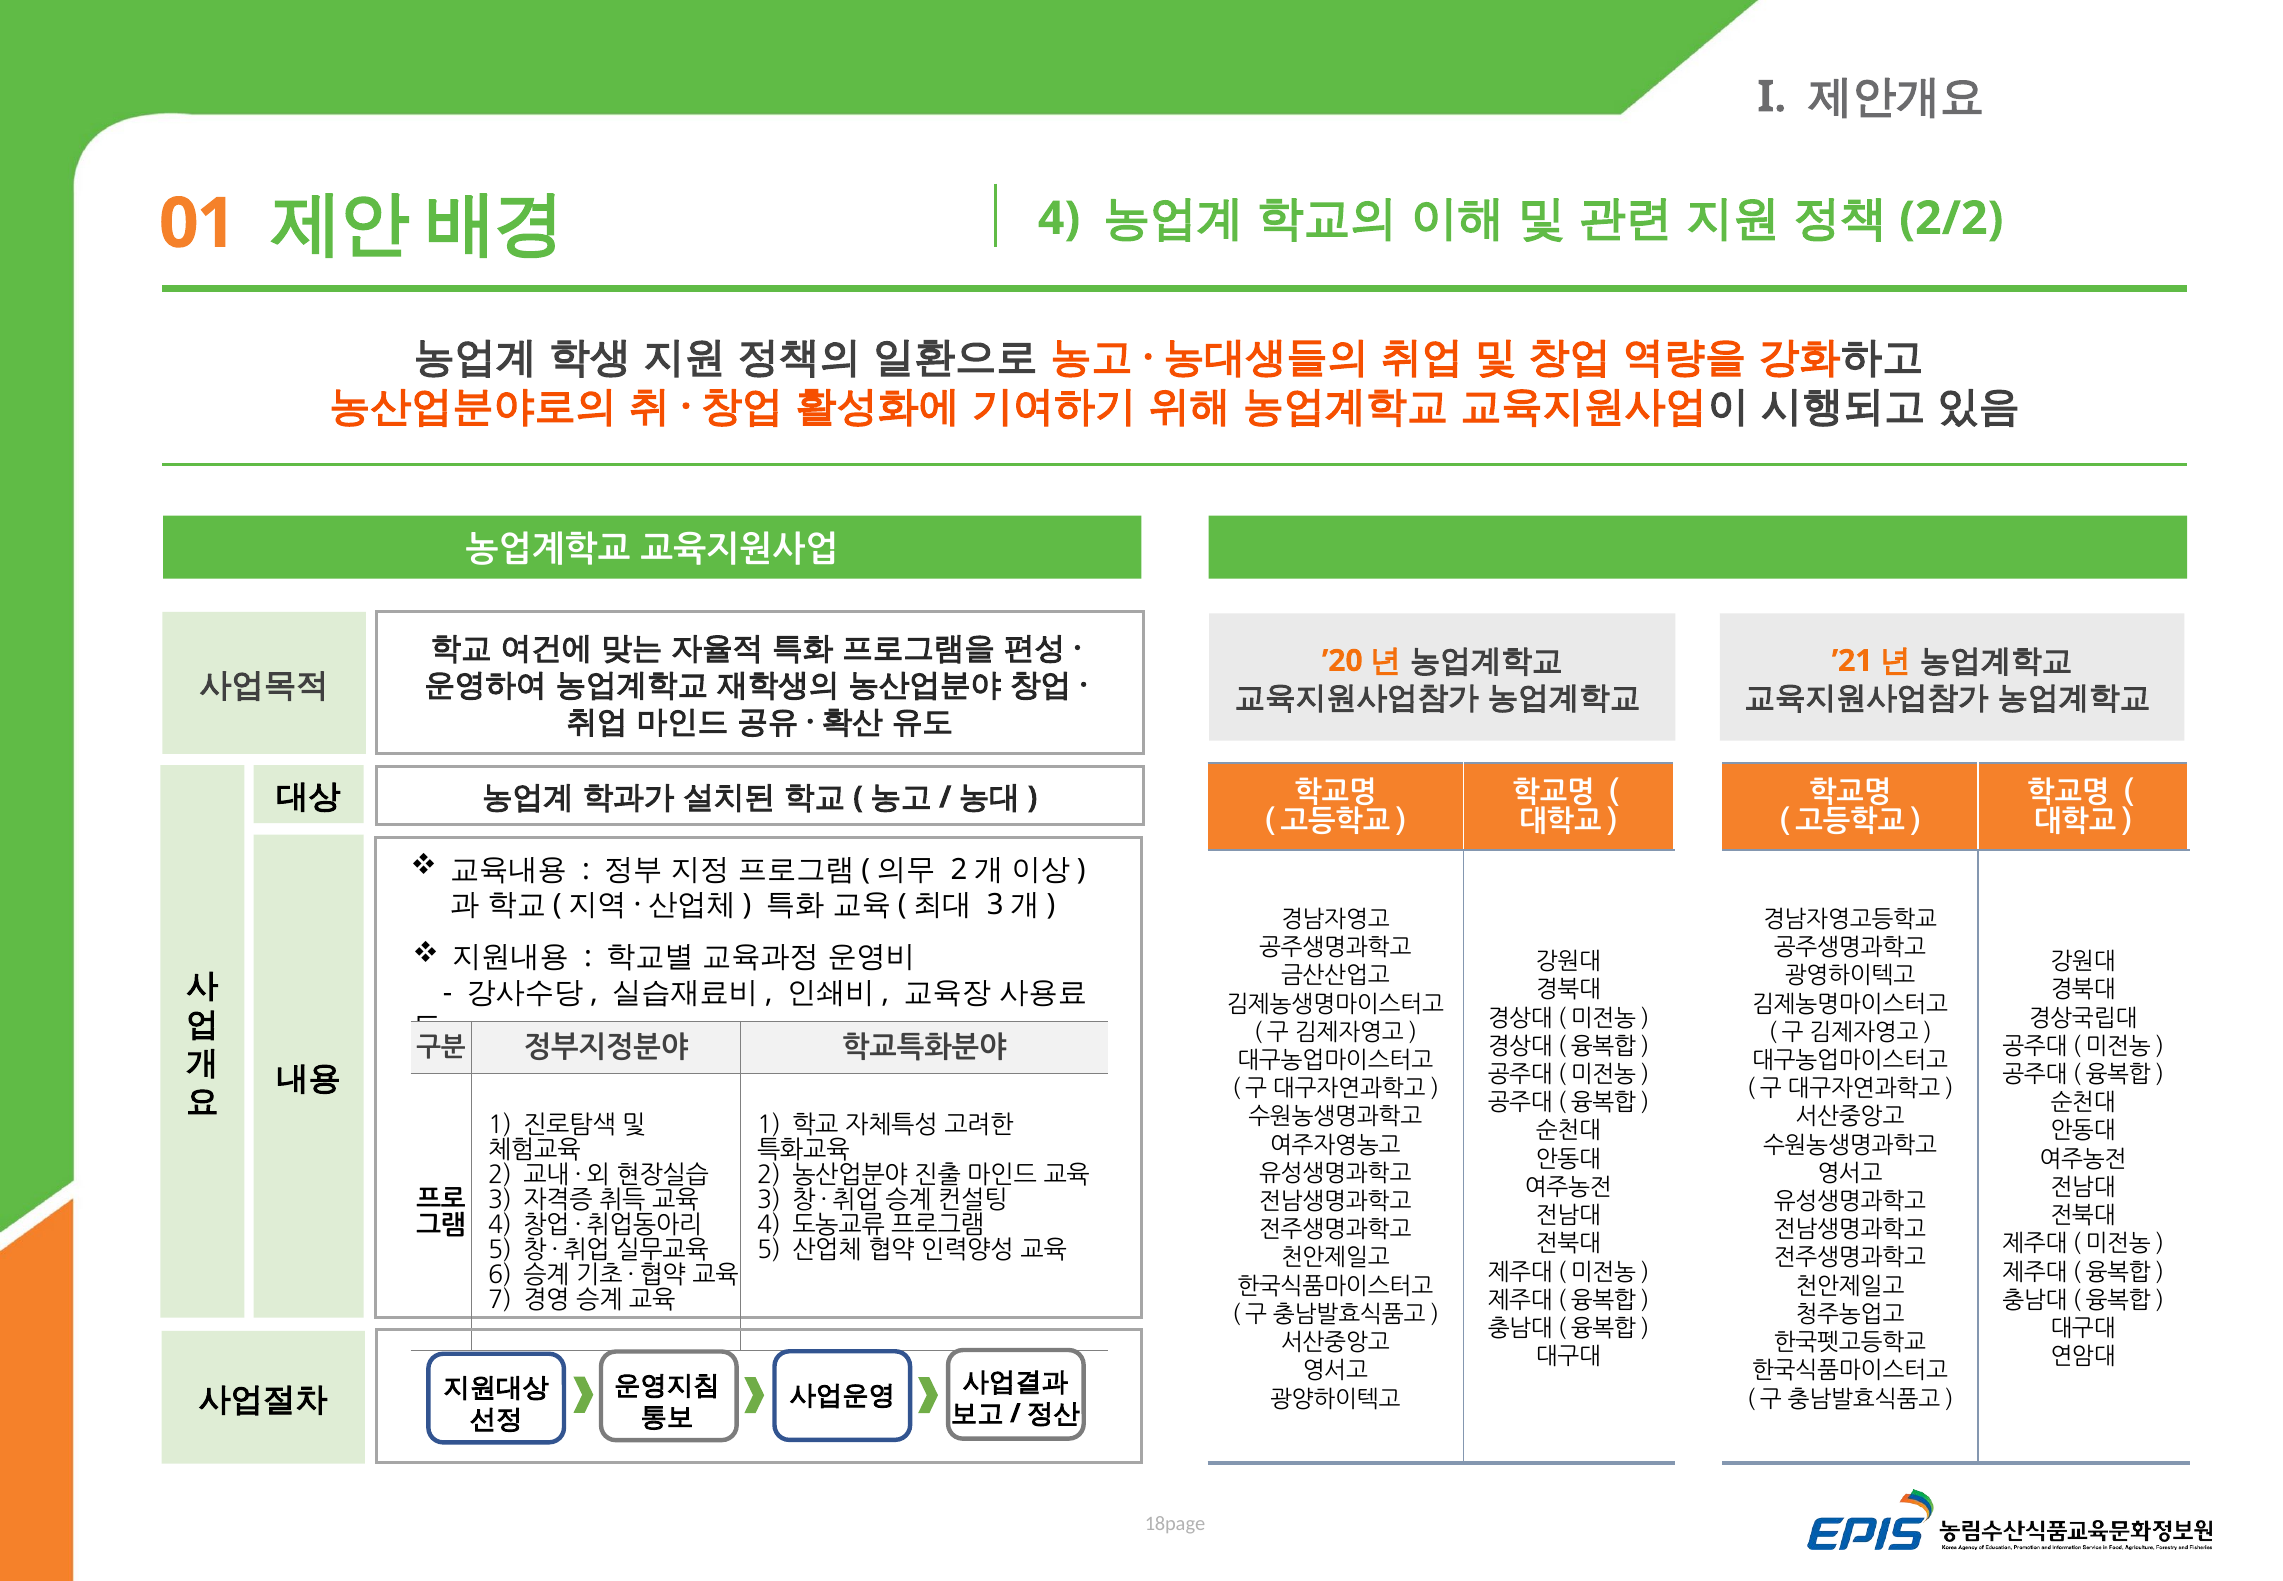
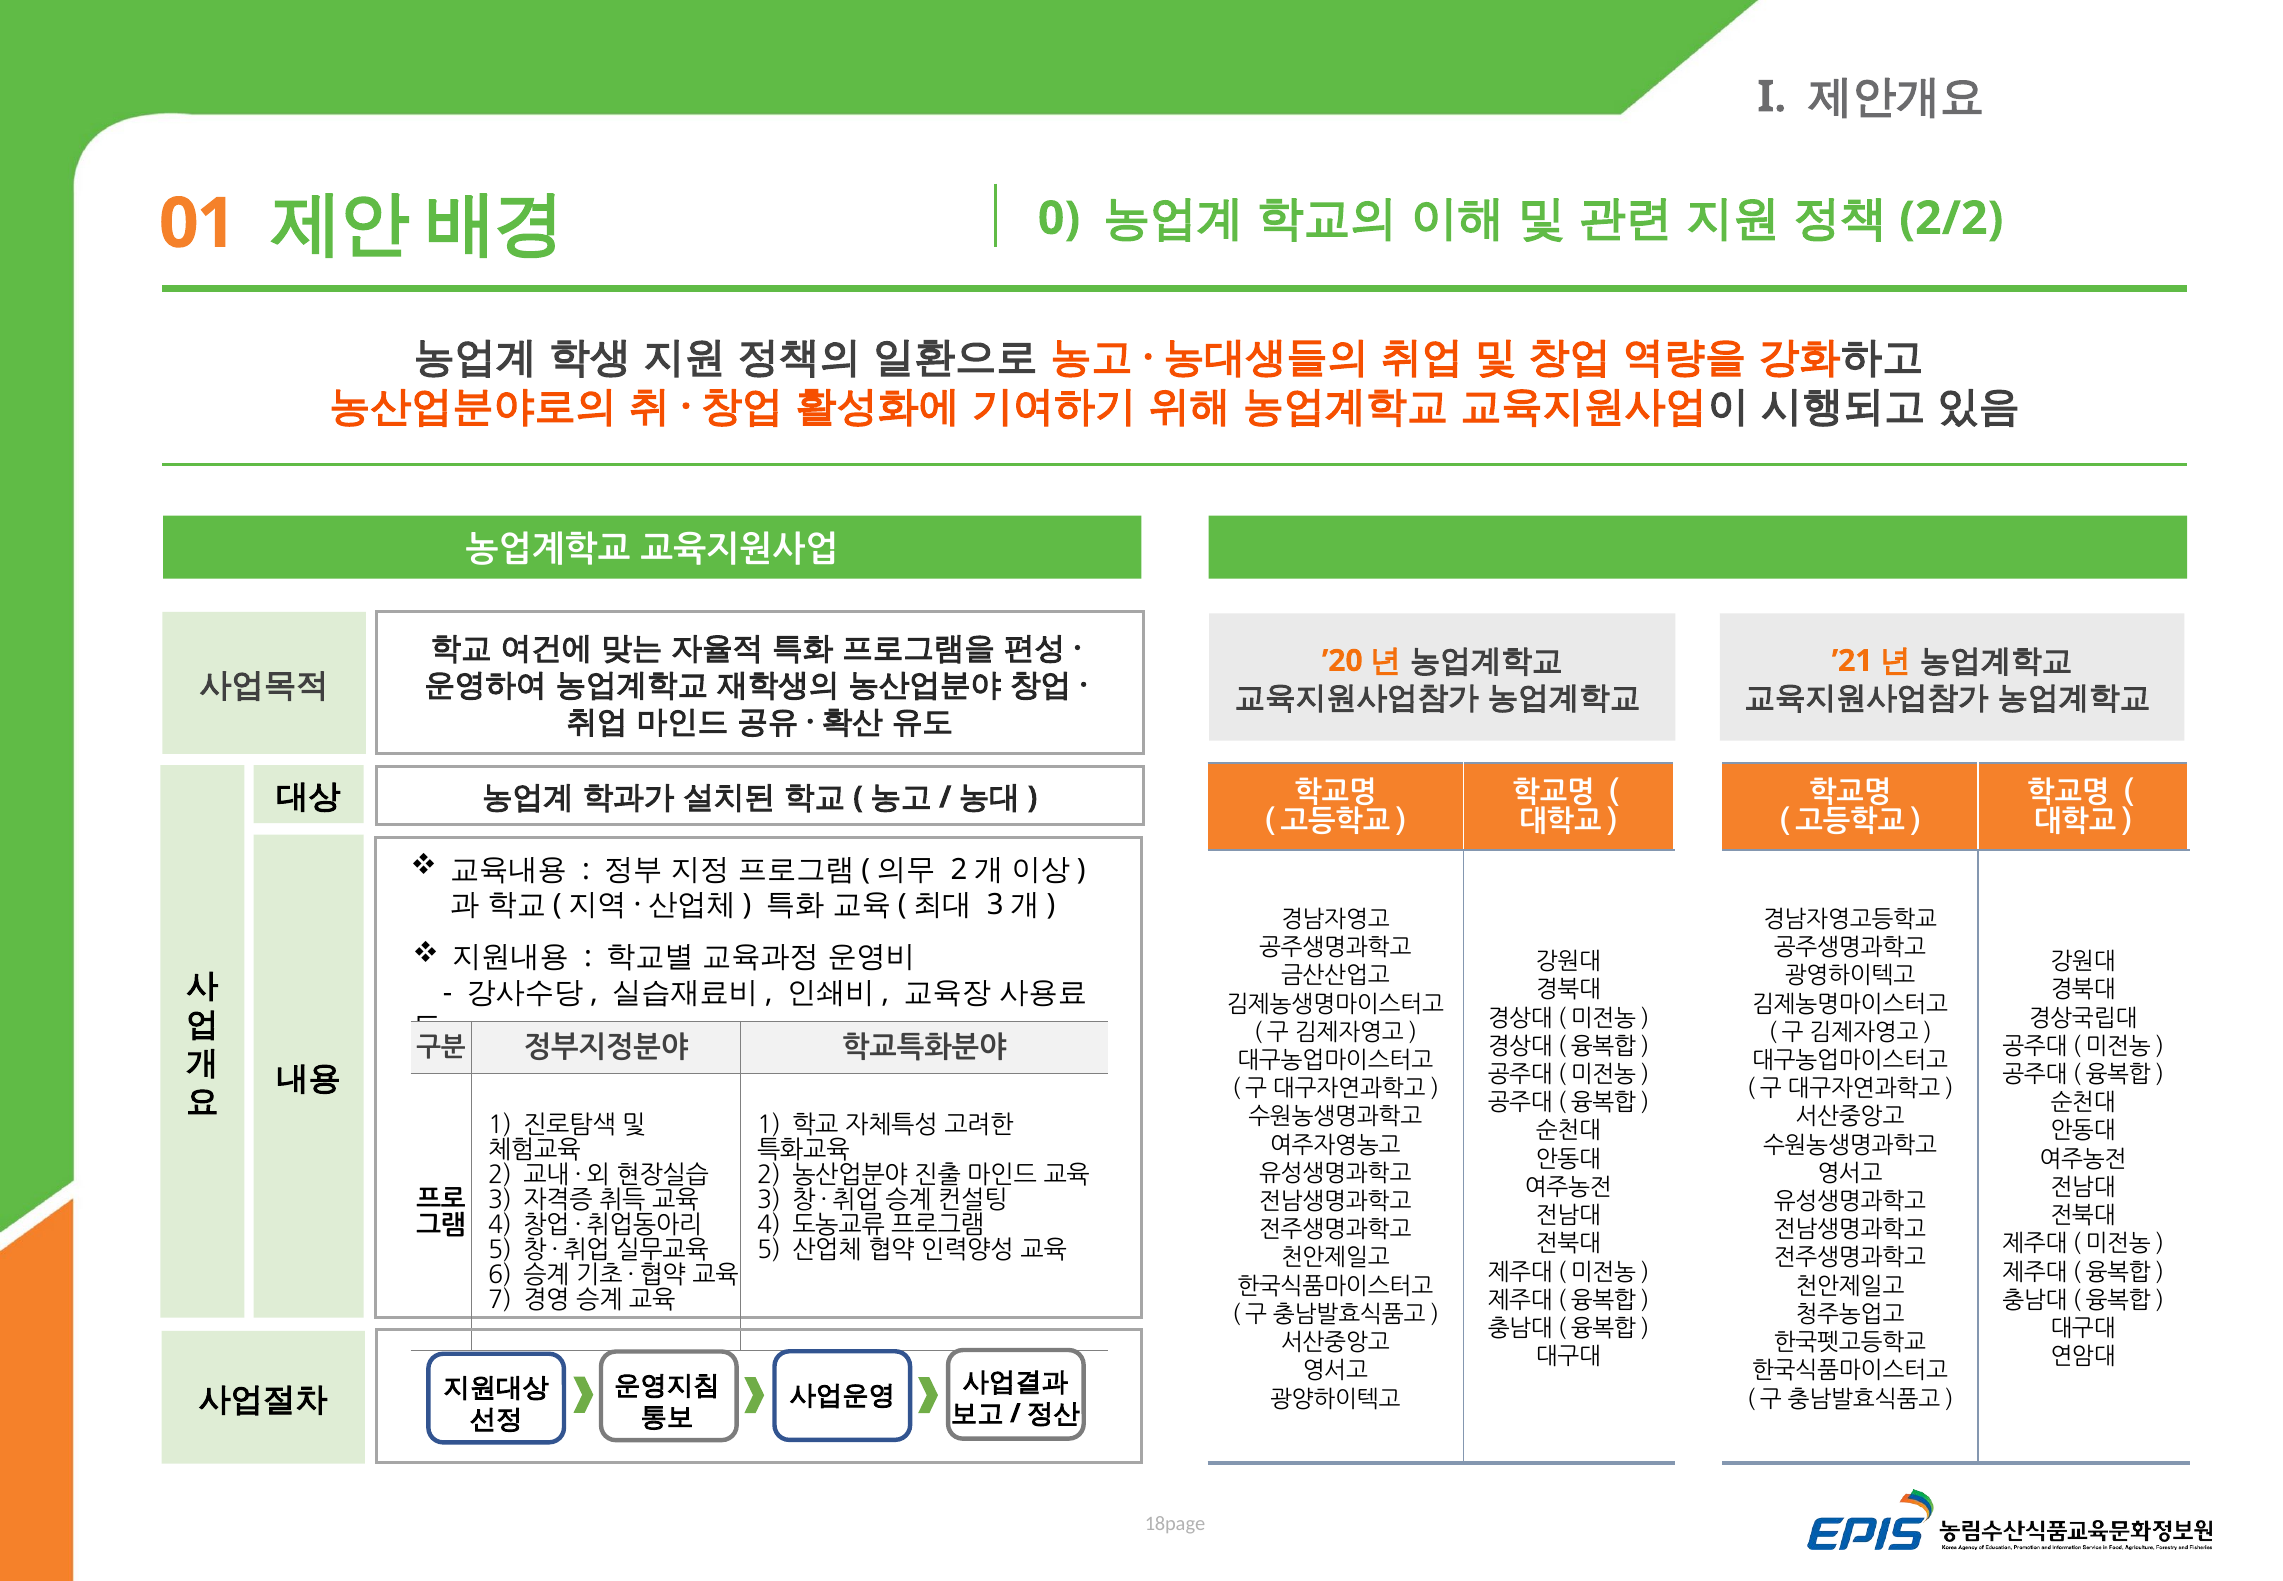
4: 4 -> 0 (1059, 218)
